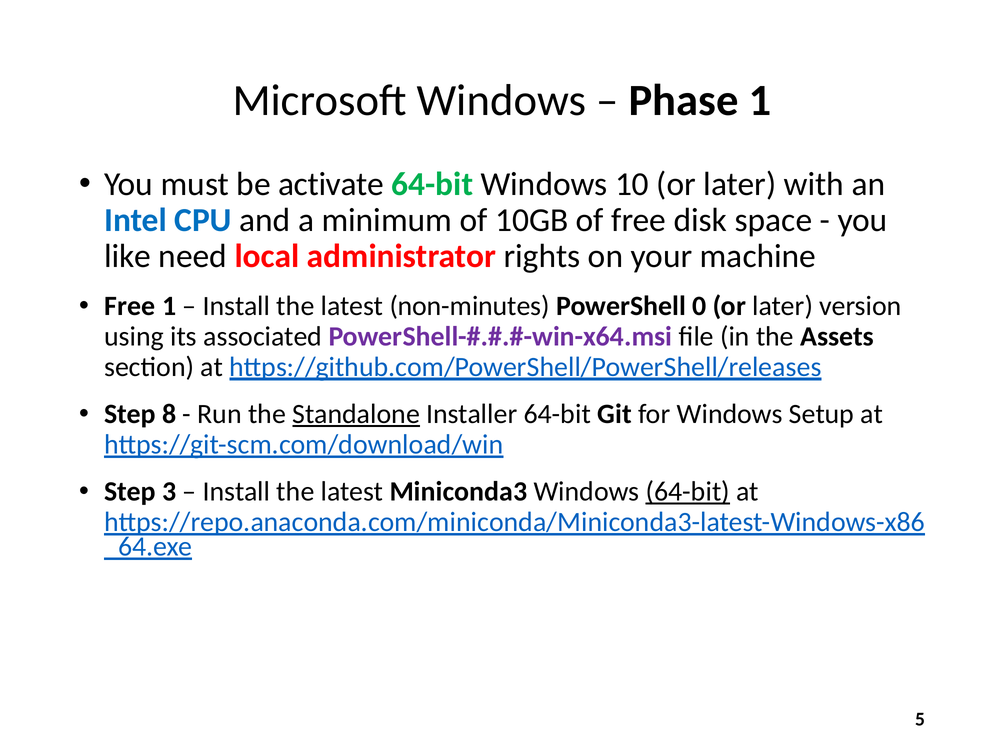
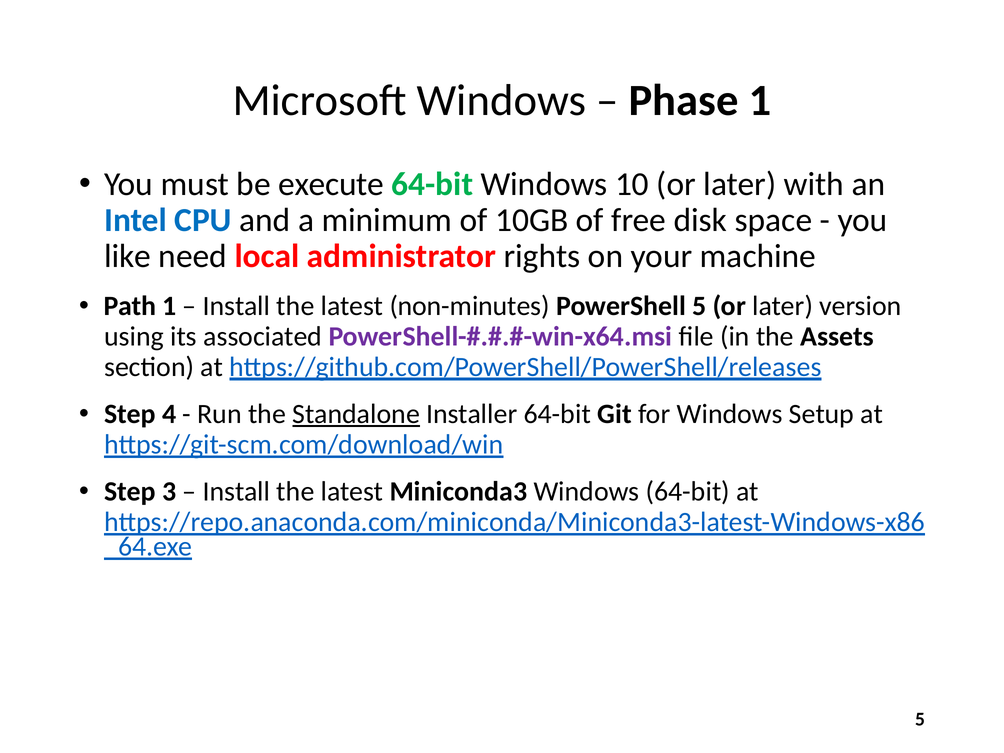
activate: activate -> execute (331, 184)
Free: Free -> Path (130, 306)
PowerShell 0: 0 -> 5 (699, 306)
8: 8 -> 4 (169, 414)
64-bit underline: present -> none (688, 492)
